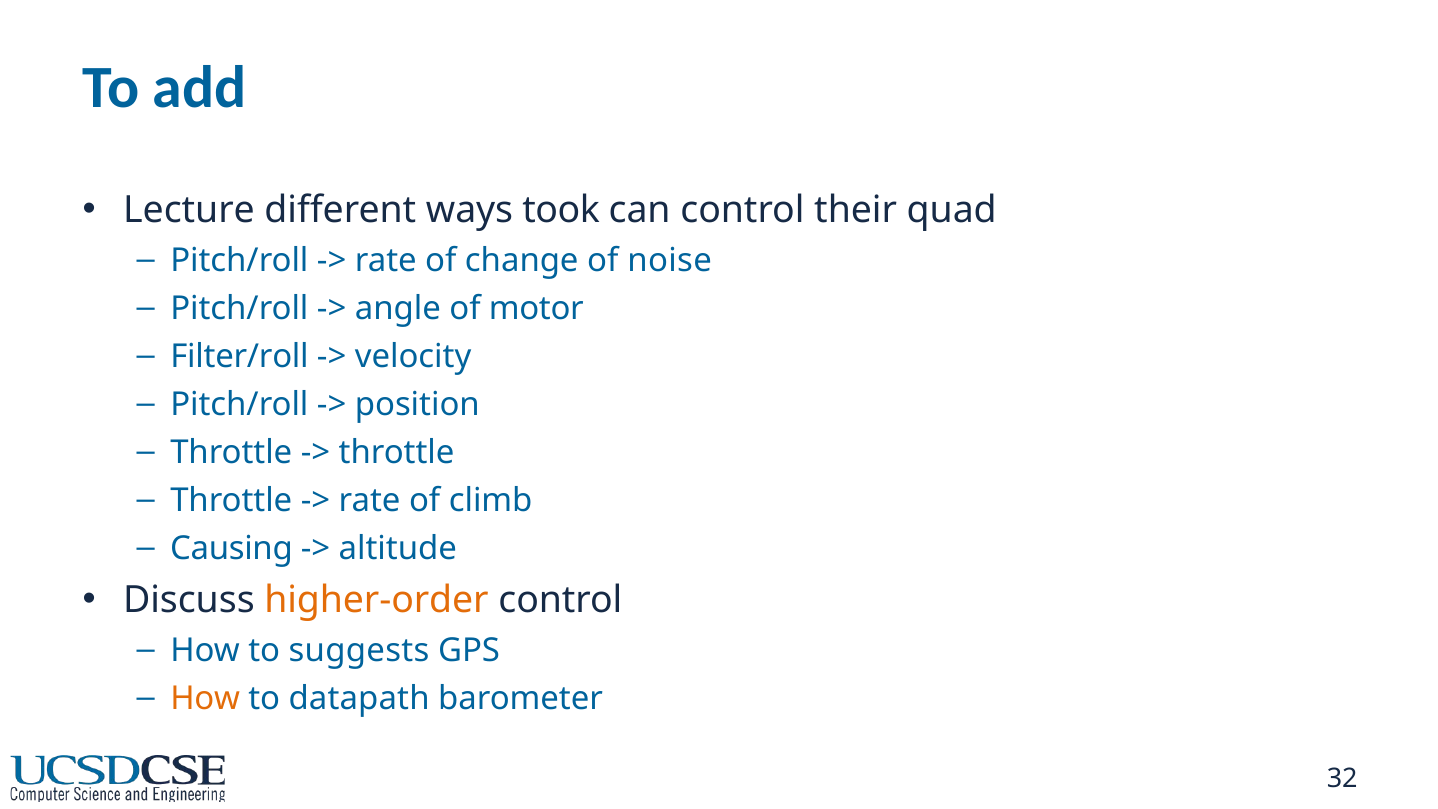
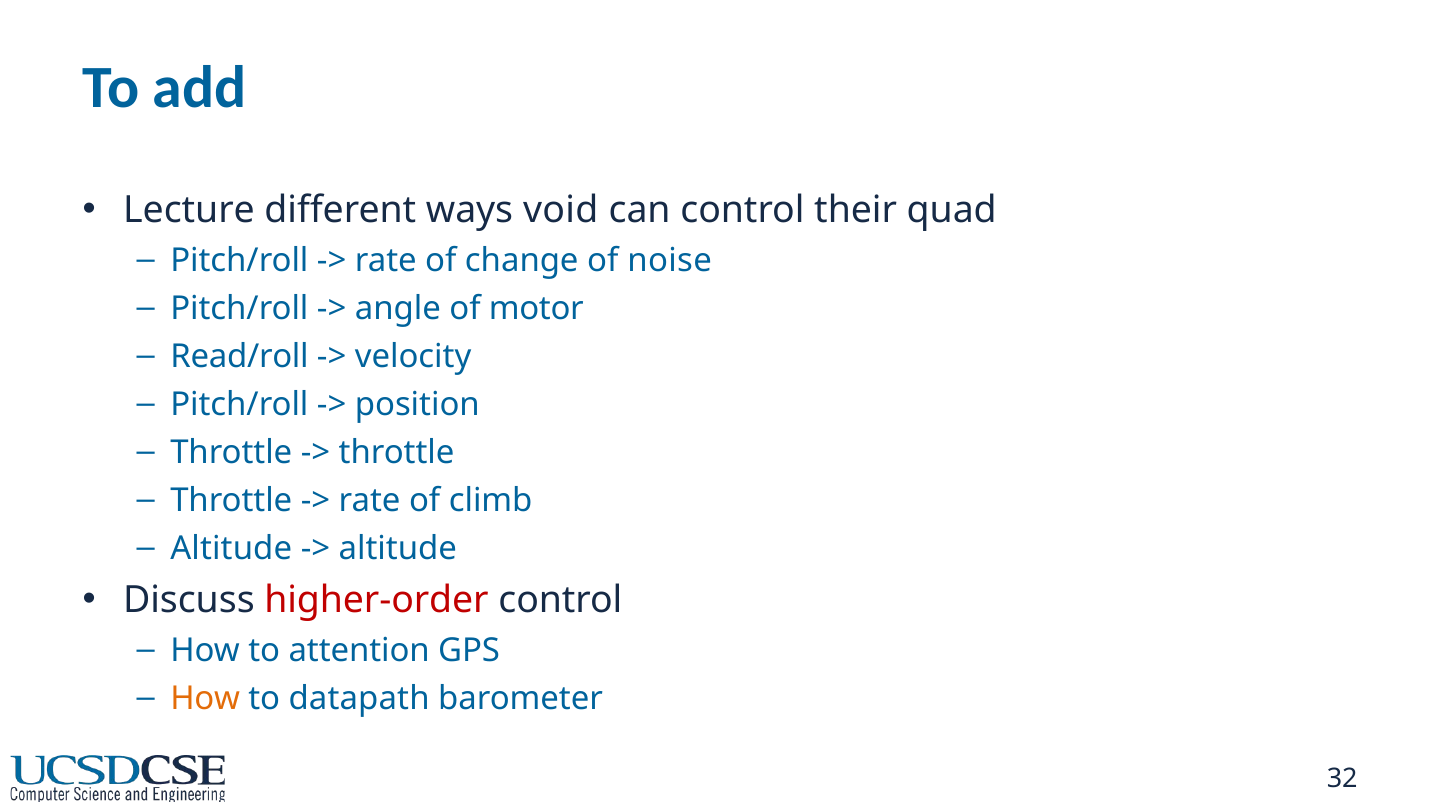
took: took -> void (561, 210)
Filter/roll: Filter/roll -> Read/roll (240, 356)
Causing: Causing -> Altitude (231, 548)
higher-order colour: orange -> red (376, 600)
suggests: suggests -> attention (359, 651)
